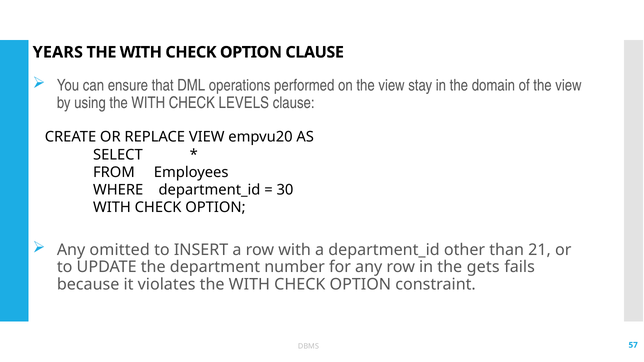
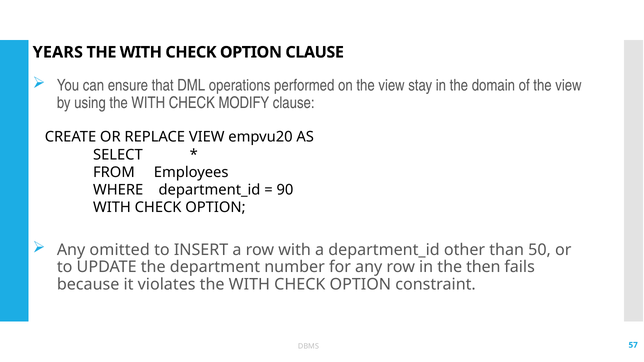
LEVELS: LEVELS -> MODIFY (244, 103)
30: 30 -> 90 (285, 190)
21: 21 -> 50 (540, 250)
gets: gets -> then (483, 267)
